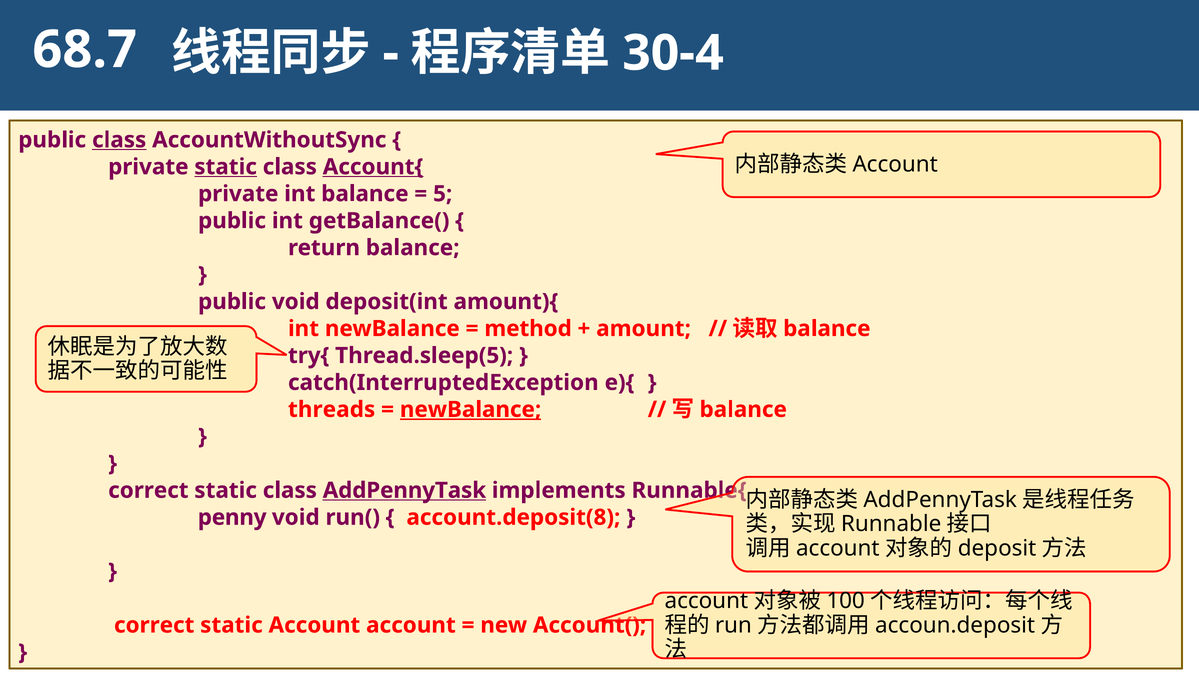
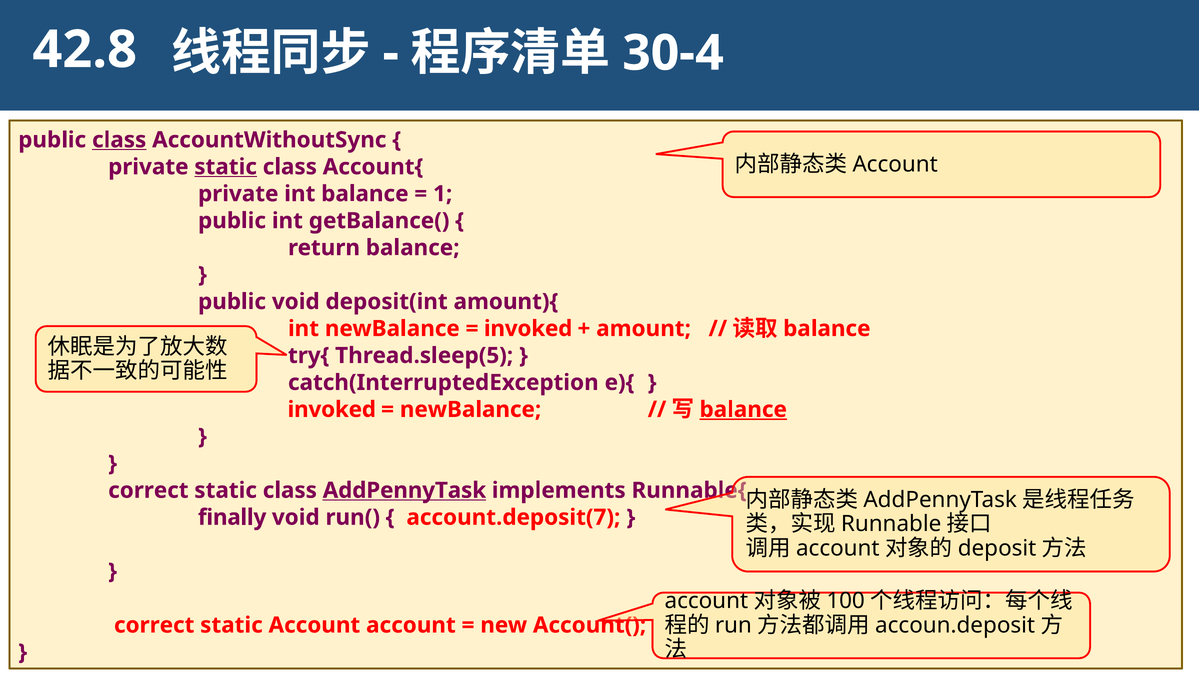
68.7: 68.7 -> 42.8 (85, 50)
Account{ underline: present -> none (373, 167)
5: 5 -> 1 (443, 194)
method: method -> invoked (528, 329)
threads: threads -> invoked (332, 410)
newBalance underline: present -> none (471, 410)
balance underline: none -> present (743, 410)
penny: penny -> finally (232, 518)
account.deposit(8: account.deposit(8 -> account.deposit(7 (513, 518)
